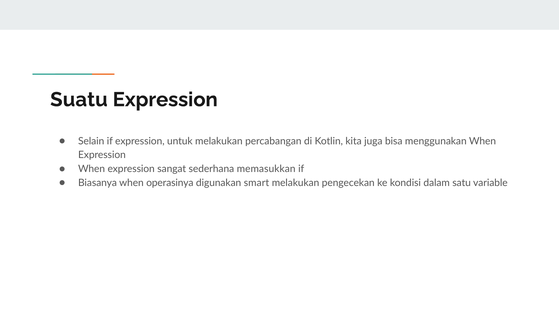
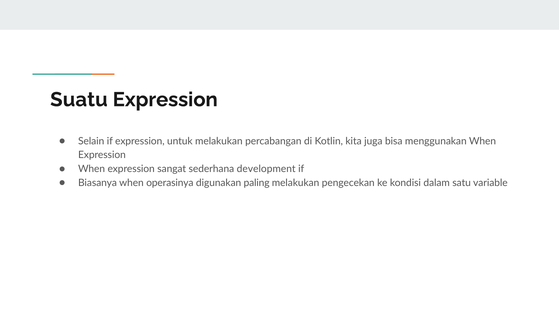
memasukkan: memasukkan -> development (266, 169)
smart: smart -> paling (257, 183)
